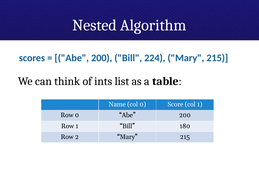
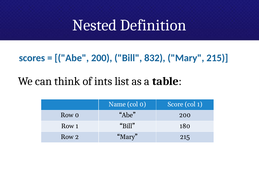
Algorithm: Algorithm -> Definition (153, 25)
224: 224 -> 832 (155, 58)
